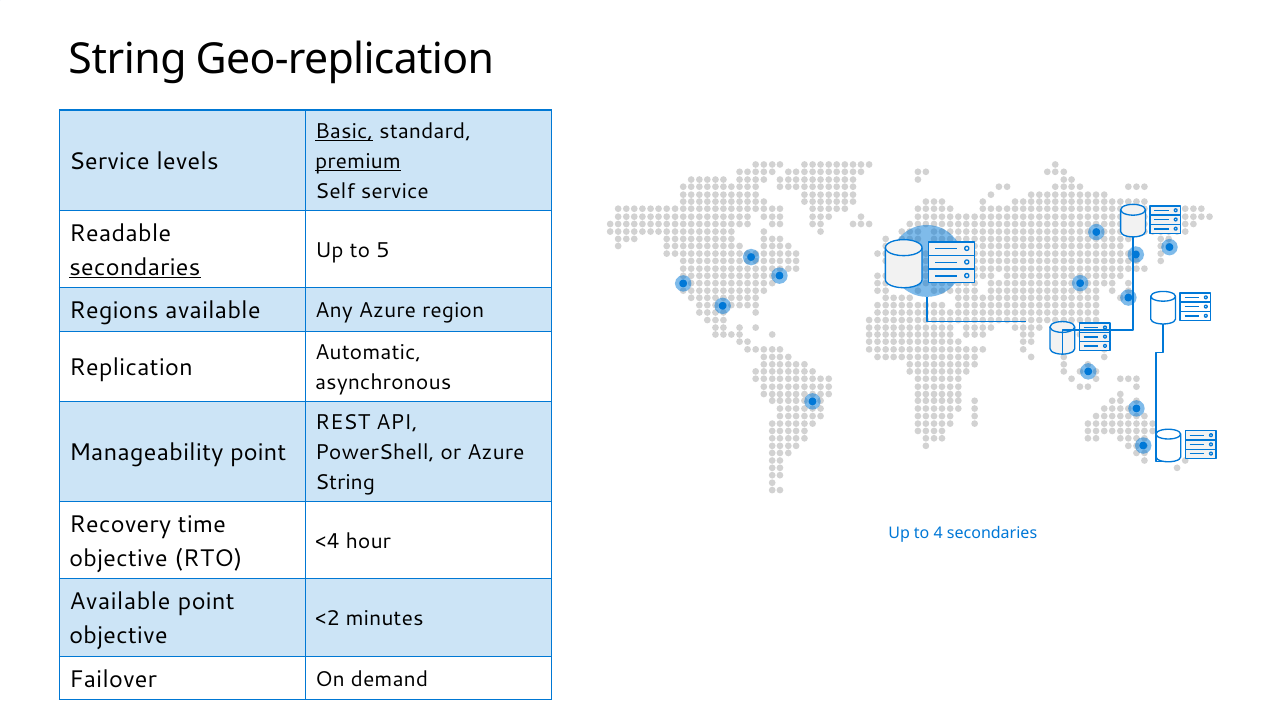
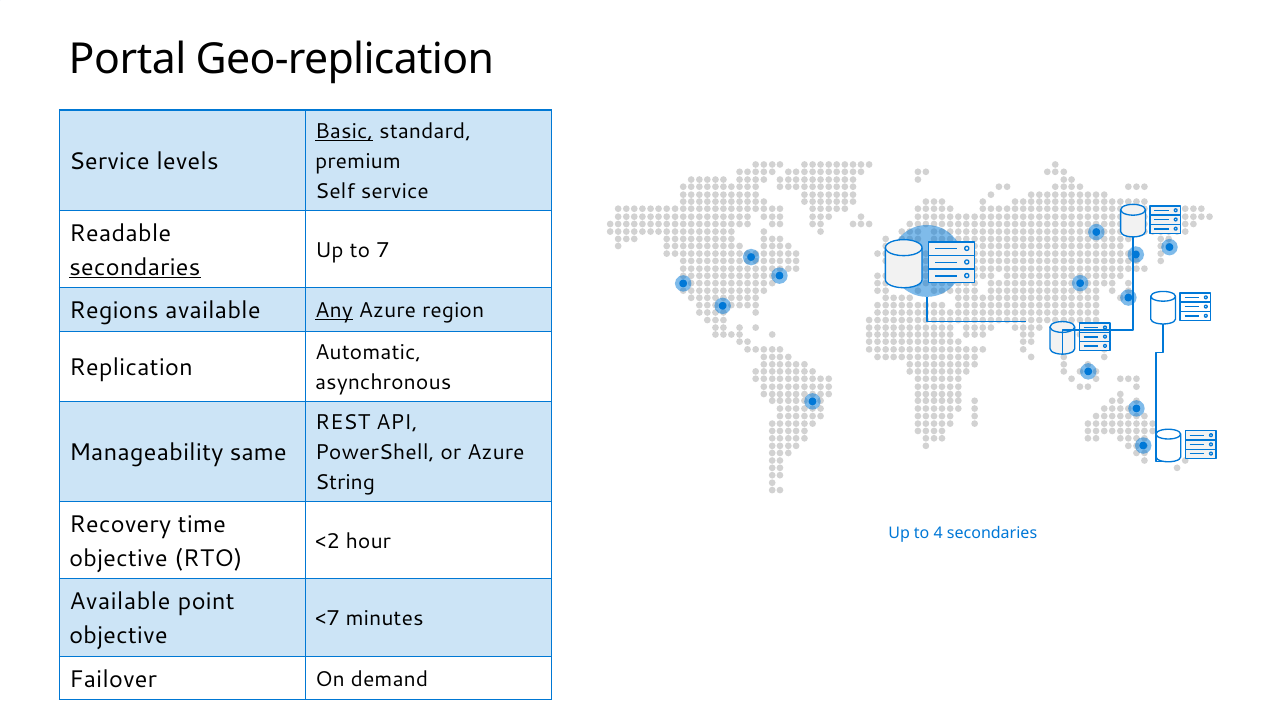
String: String -> Portal (128, 59)
premium underline: present -> none (358, 161)
5: 5 -> 7 (383, 250)
Any underline: none -> present (334, 311)
Manageability point: point -> same (258, 453)
<4: <4 -> <2 (327, 542)
<2: <2 -> <7 (327, 619)
